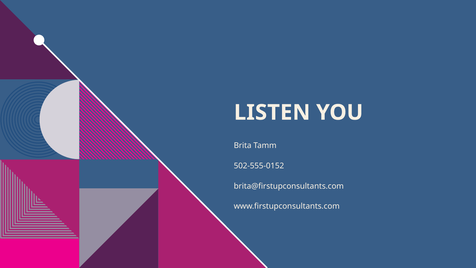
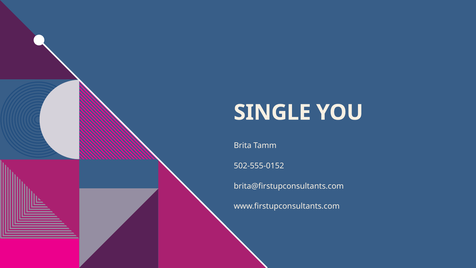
LISTEN: LISTEN -> SINGLE (272, 112)
